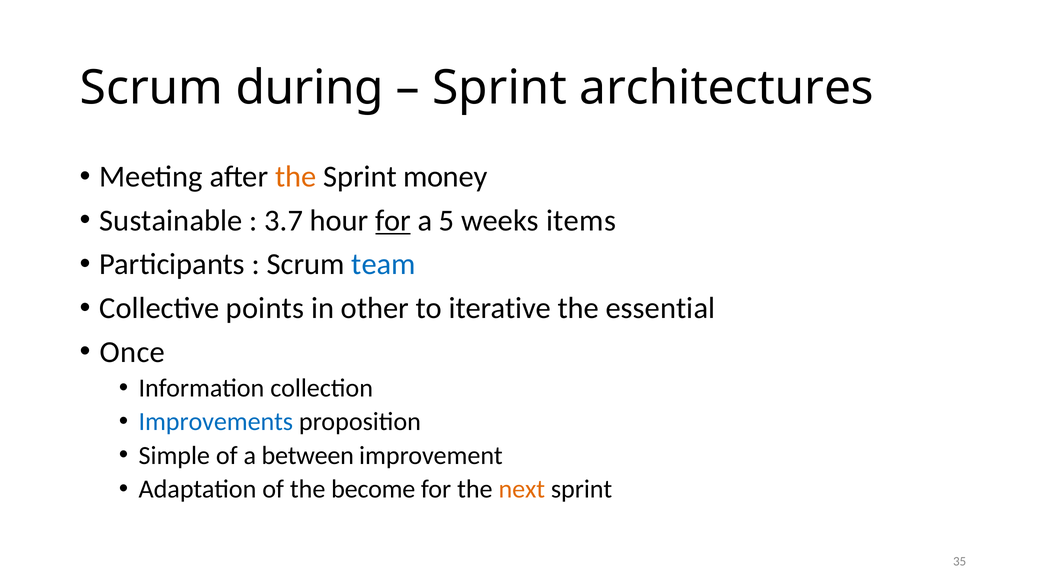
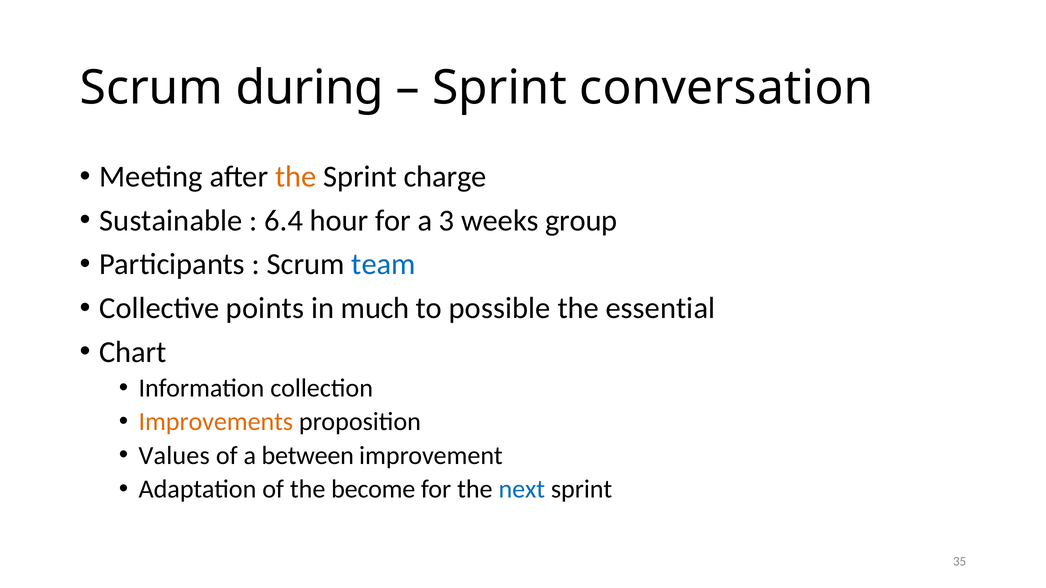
architectures: architectures -> conversation (726, 88)
money: money -> charge (445, 177)
3.7: 3.7 -> 6.4 (284, 221)
for underline: present -> none (393, 221)
5: 5 -> 3 (447, 221)
items: items -> group (581, 221)
other: other -> much (375, 308)
iterative: iterative -> possible (500, 308)
Once: Once -> Chart (133, 352)
Improvements colour: blue -> orange (216, 422)
Simple: Simple -> Values (174, 456)
next colour: orange -> blue (522, 489)
